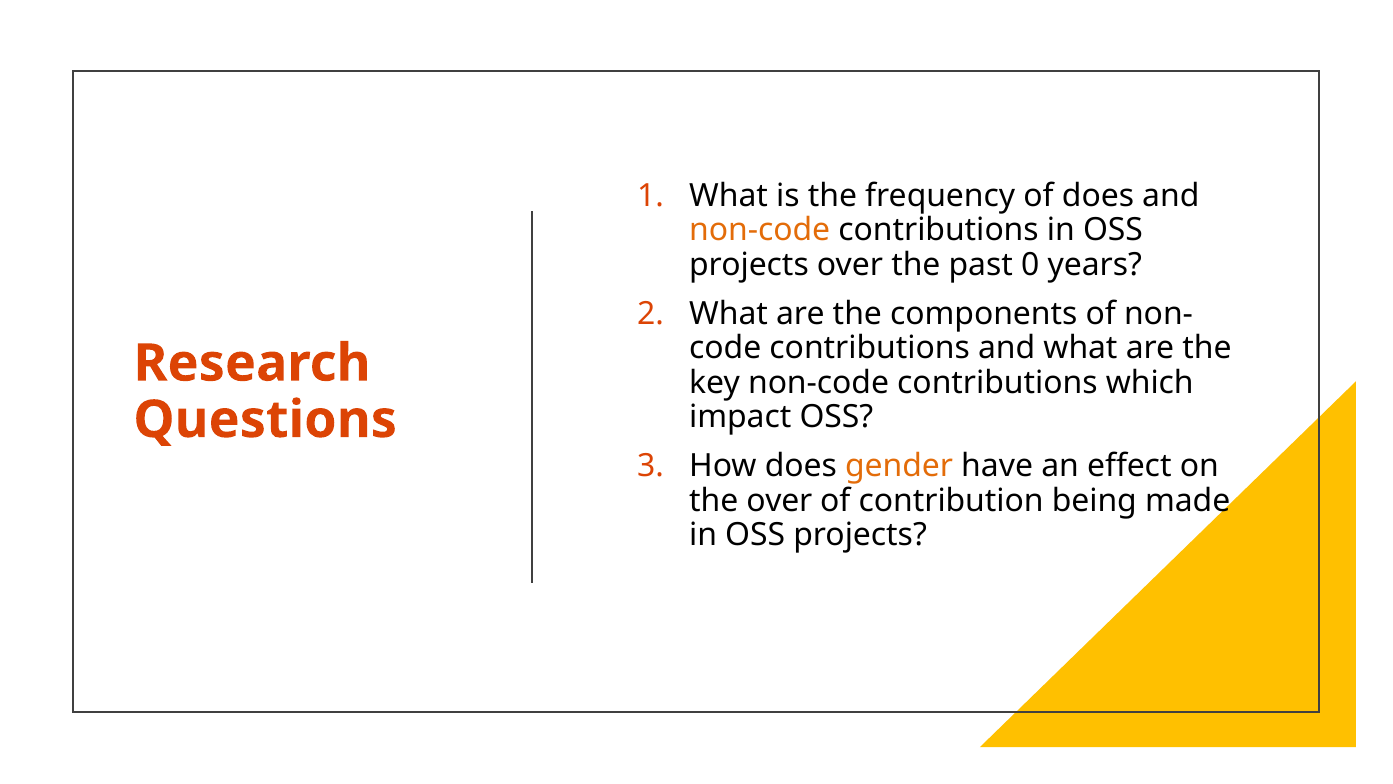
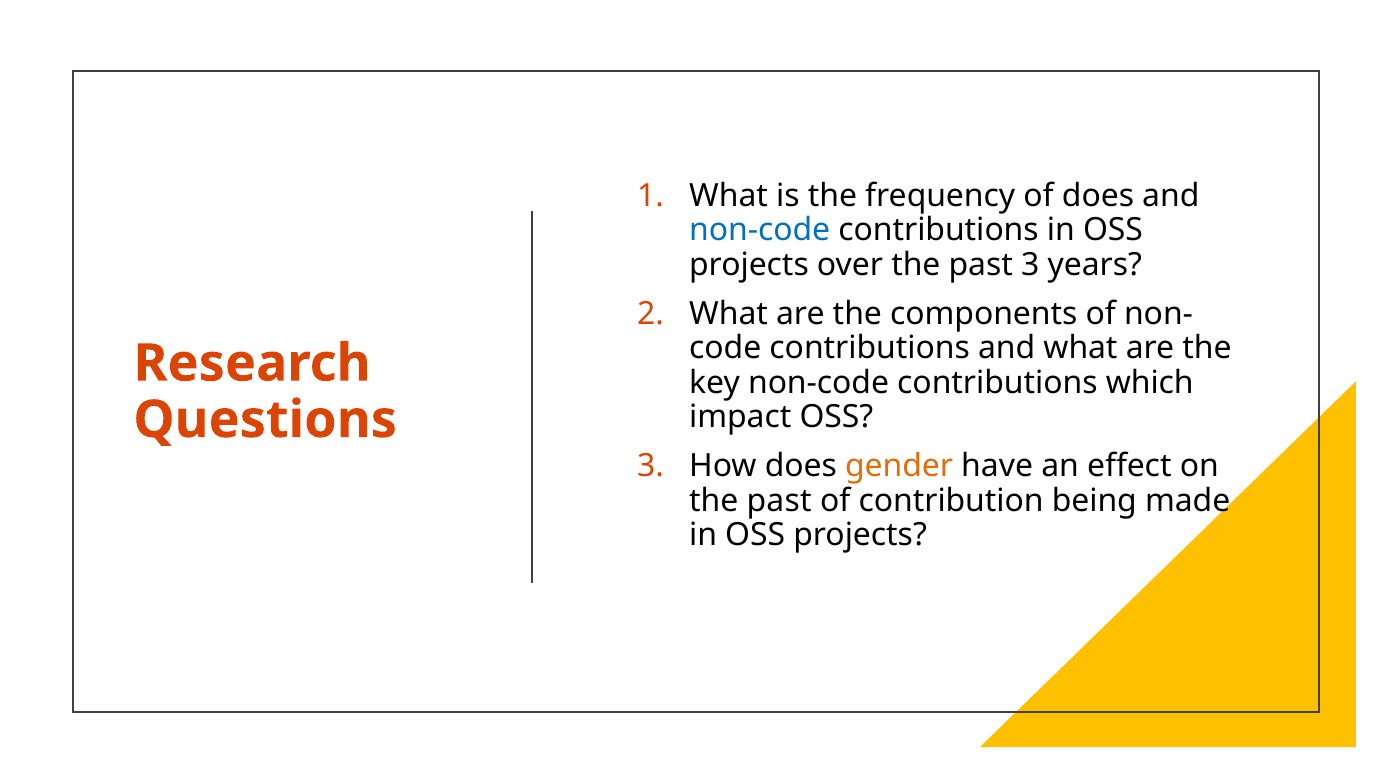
non-code colour: orange -> blue (760, 230)
past 0: 0 -> 3 (1030, 265)
over: over -> past (779, 500)
